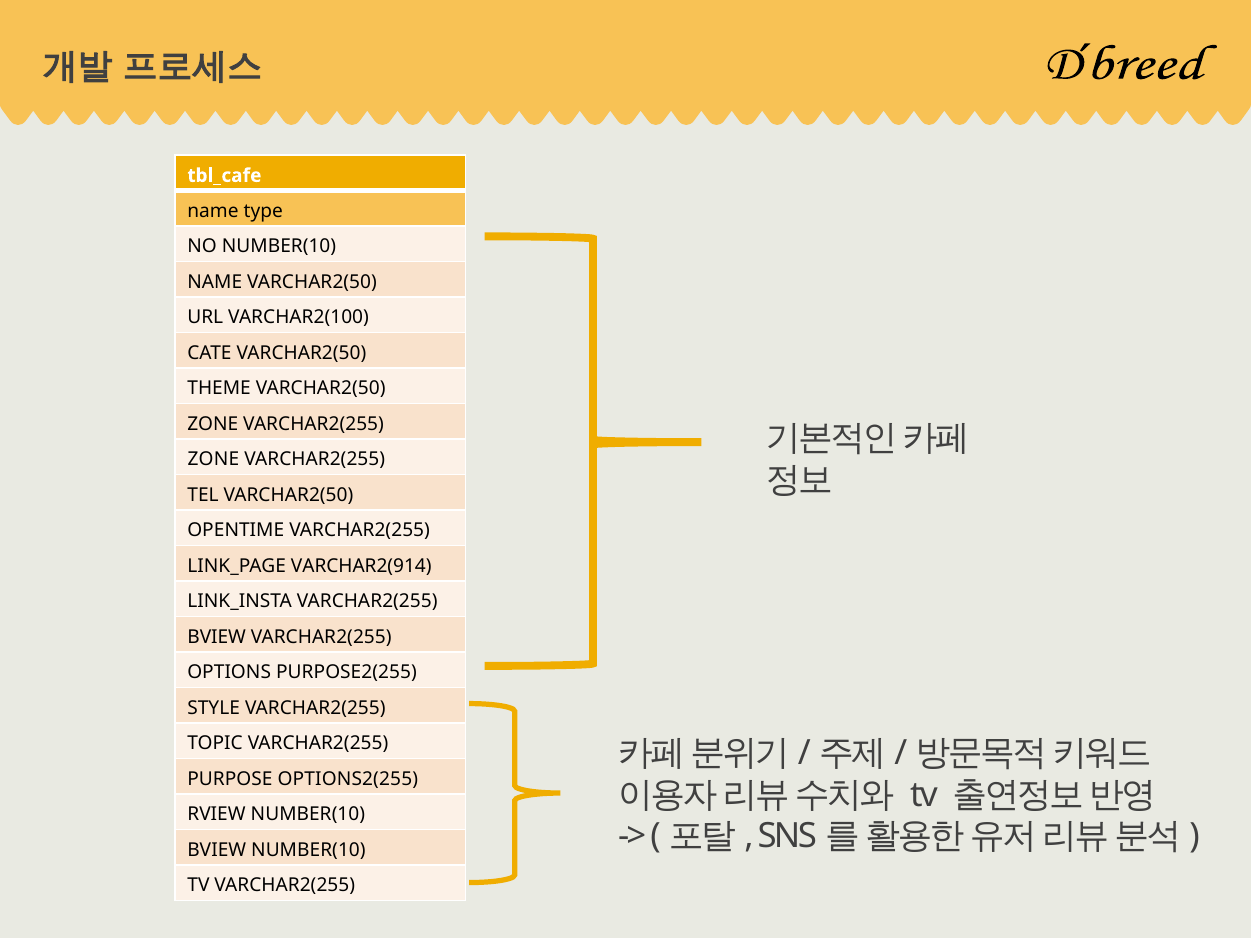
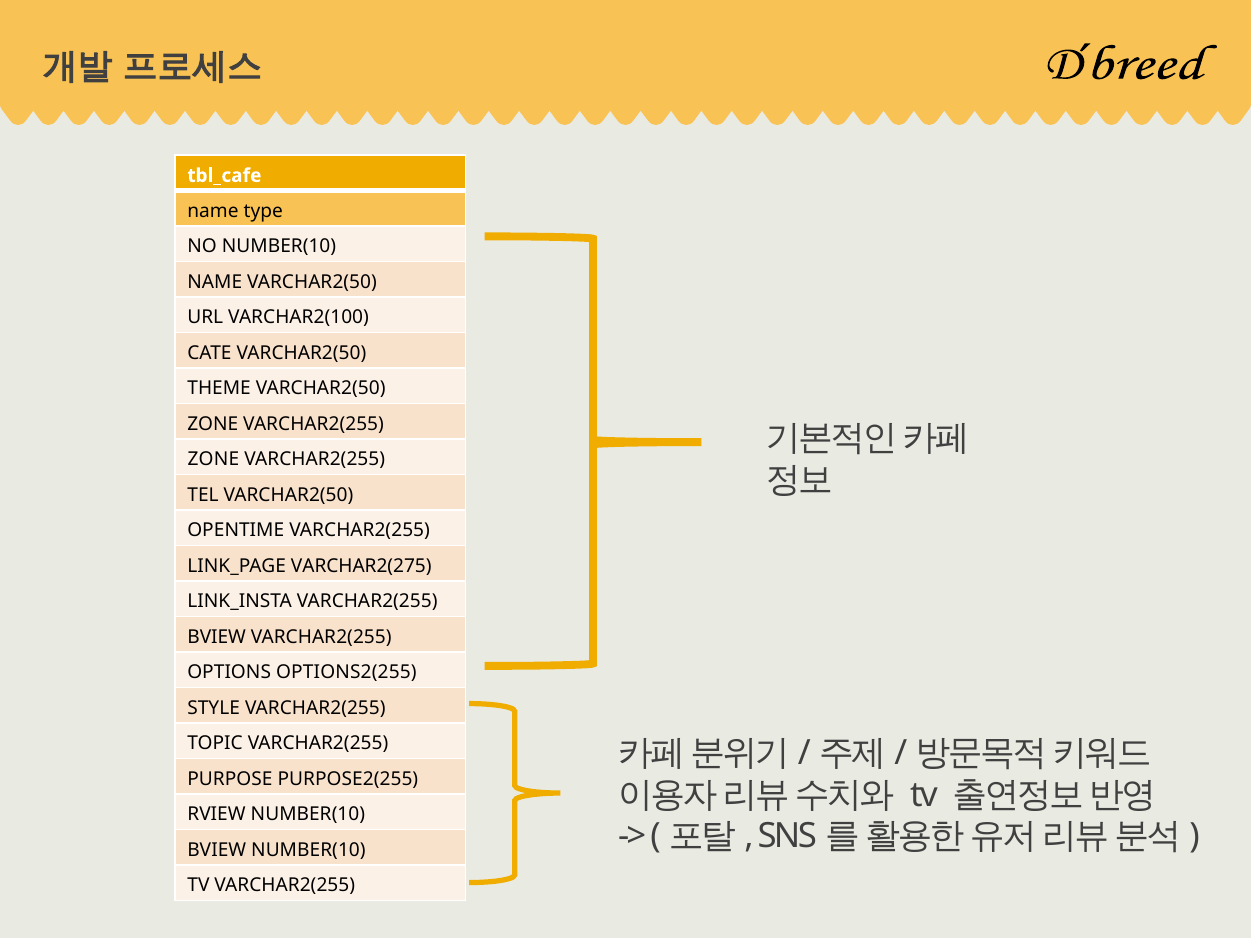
VARCHAR2(914: VARCHAR2(914 -> VARCHAR2(275 (361, 566)
PURPOSE2(255: PURPOSE2(255 -> OPTIONS2(255 (346, 673)
OPTIONS2(255: OPTIONS2(255 -> PURPOSE2(255 (348, 779)
